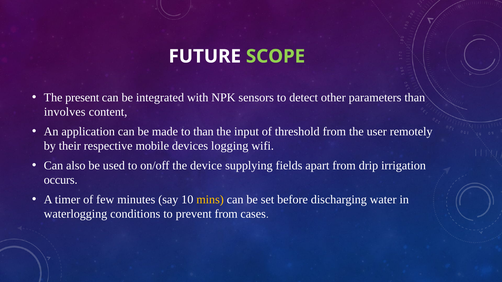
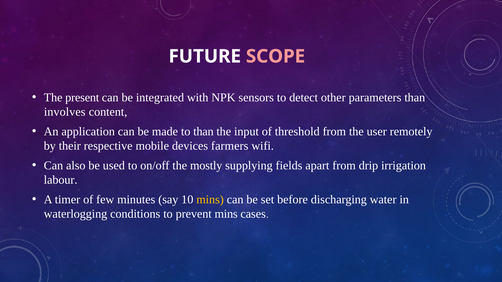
SCOPE colour: light green -> pink (276, 56)
logging: logging -> farmers (230, 146)
device: device -> mostly (206, 166)
occurs: occurs -> labour (61, 180)
prevent from: from -> mins (226, 214)
